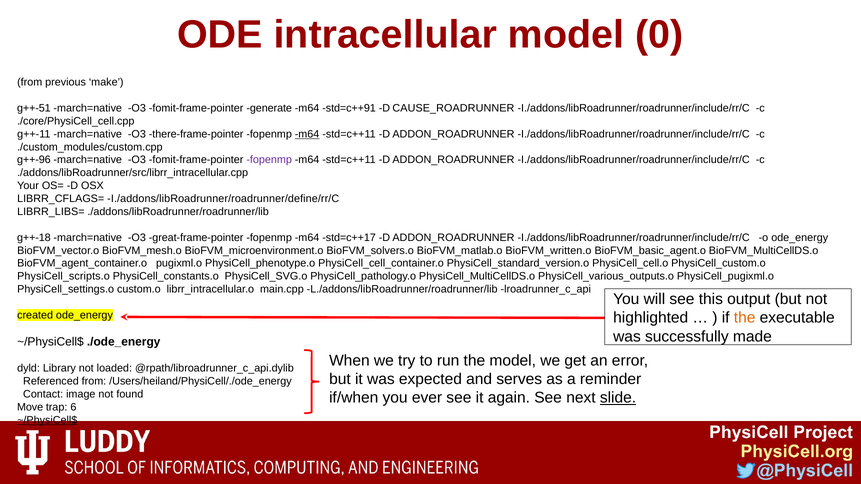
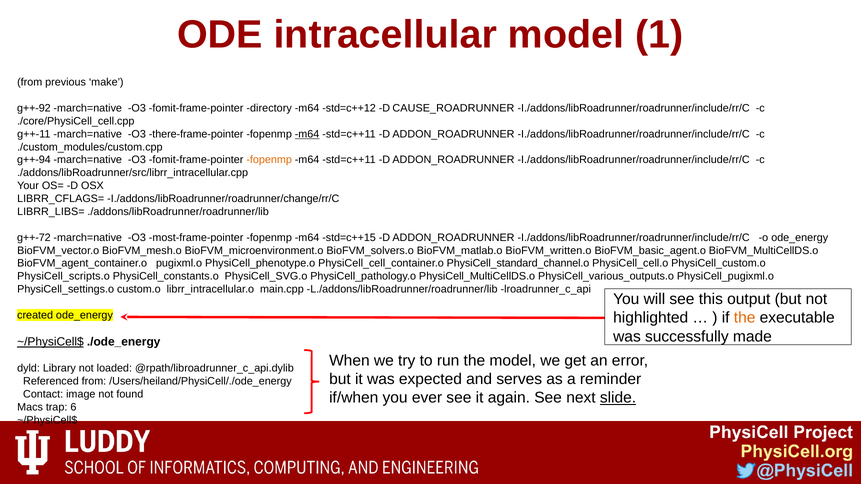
0: 0 -> 1 (659, 35)
g++-51: g++-51 -> g++-92 (34, 108)
generate: generate -> directory (269, 108)
std=c++91: std=c++91 -> std=c++12 (349, 108)
g++-96: g++-96 -> g++-94 (34, 160)
fopenmp colour: purple -> orange (269, 160)
I./addons/libRoadrunner/roadrunner/define/rr/C: I./addons/libRoadrunner/roadrunner/define/rr/C -> I./addons/libRoadrunner/roadrunner/change/rr/C (223, 199)
g++-18: g++-18 -> g++-72 (34, 238)
great-frame-pointer: great-frame-pointer -> most-frame-pointer (196, 238)
std=c++17: std=c++17 -> std=c++15 (349, 238)
PhysiCell_standard_version.o: PhysiCell_standard_version.o -> PhysiCell_standard_channel.o (518, 264)
~/PhysiCell$ underline: none -> present (50, 342)
Move: Move -> Macs (30, 407)
~/PhysiCell$ underline: present -> none (47, 420)
